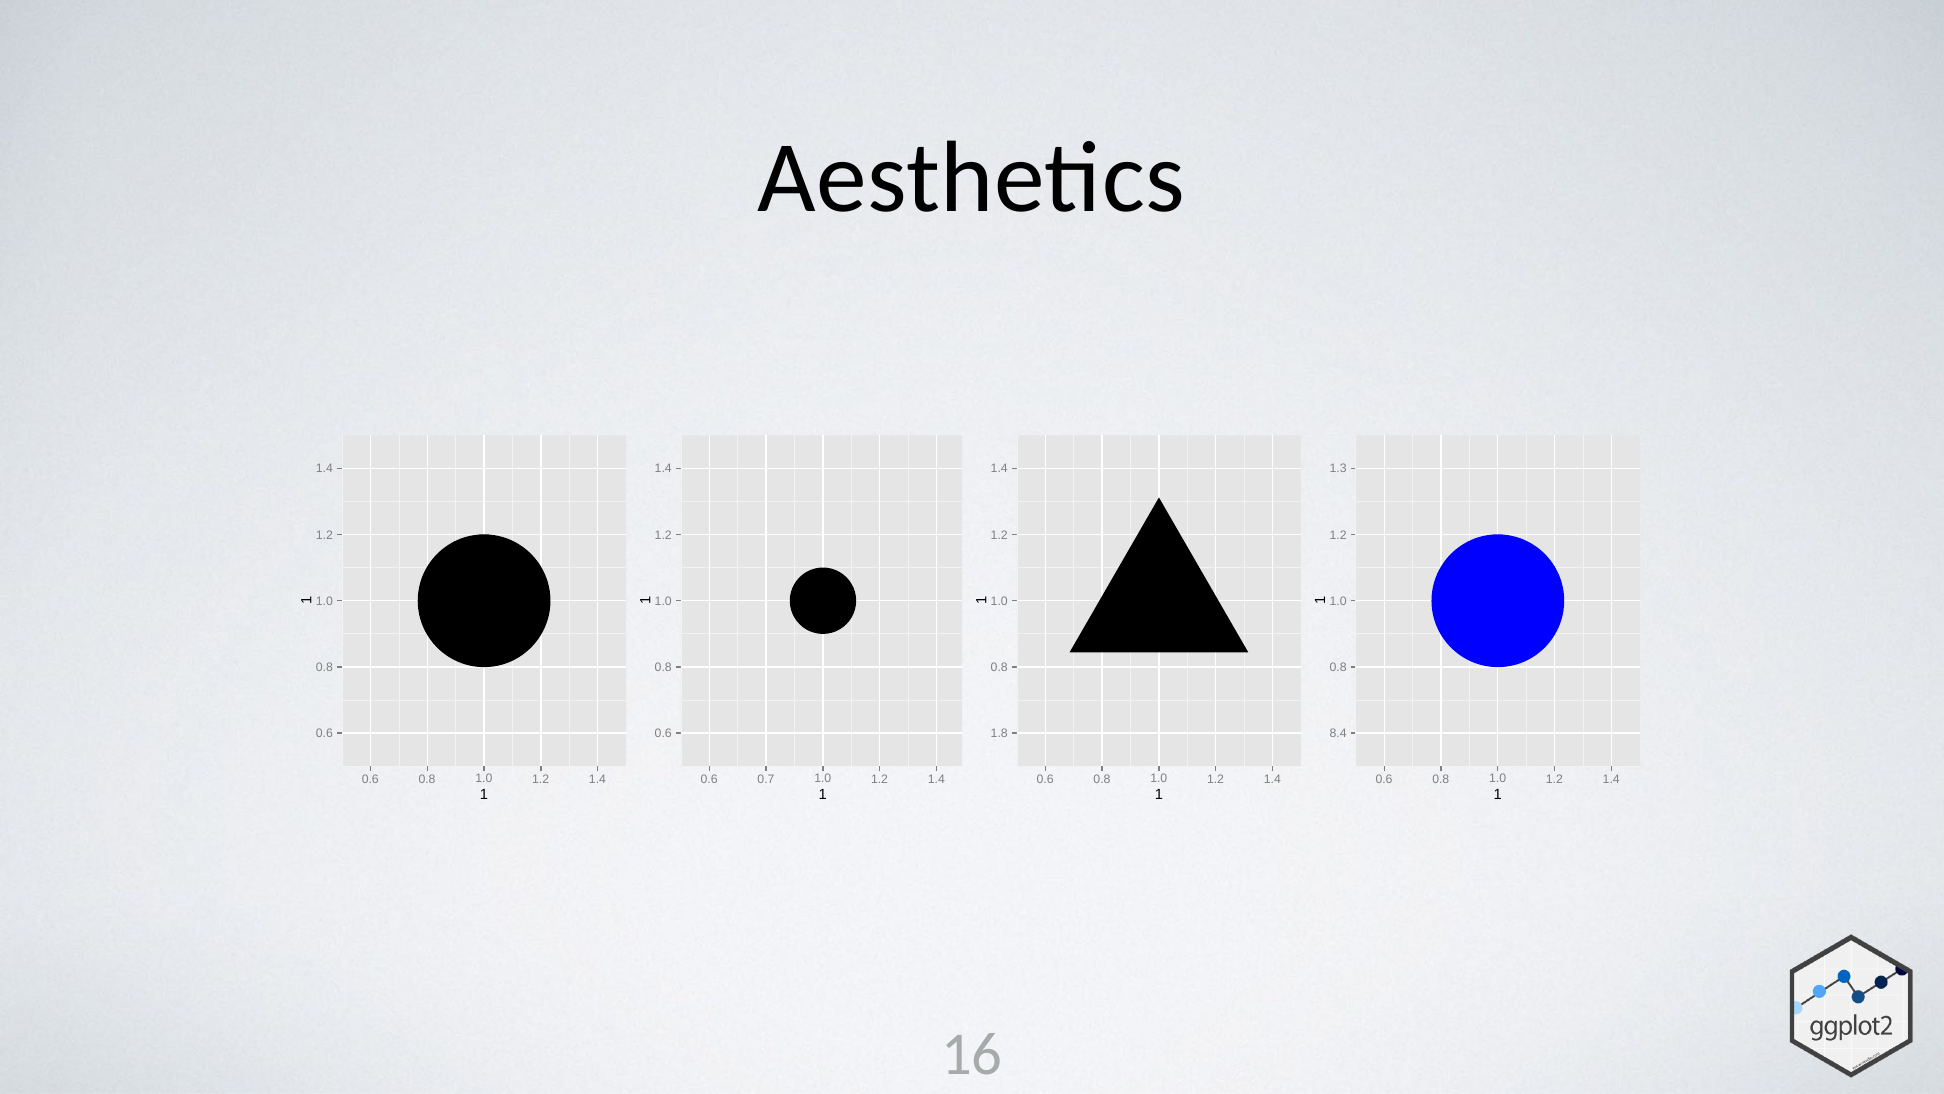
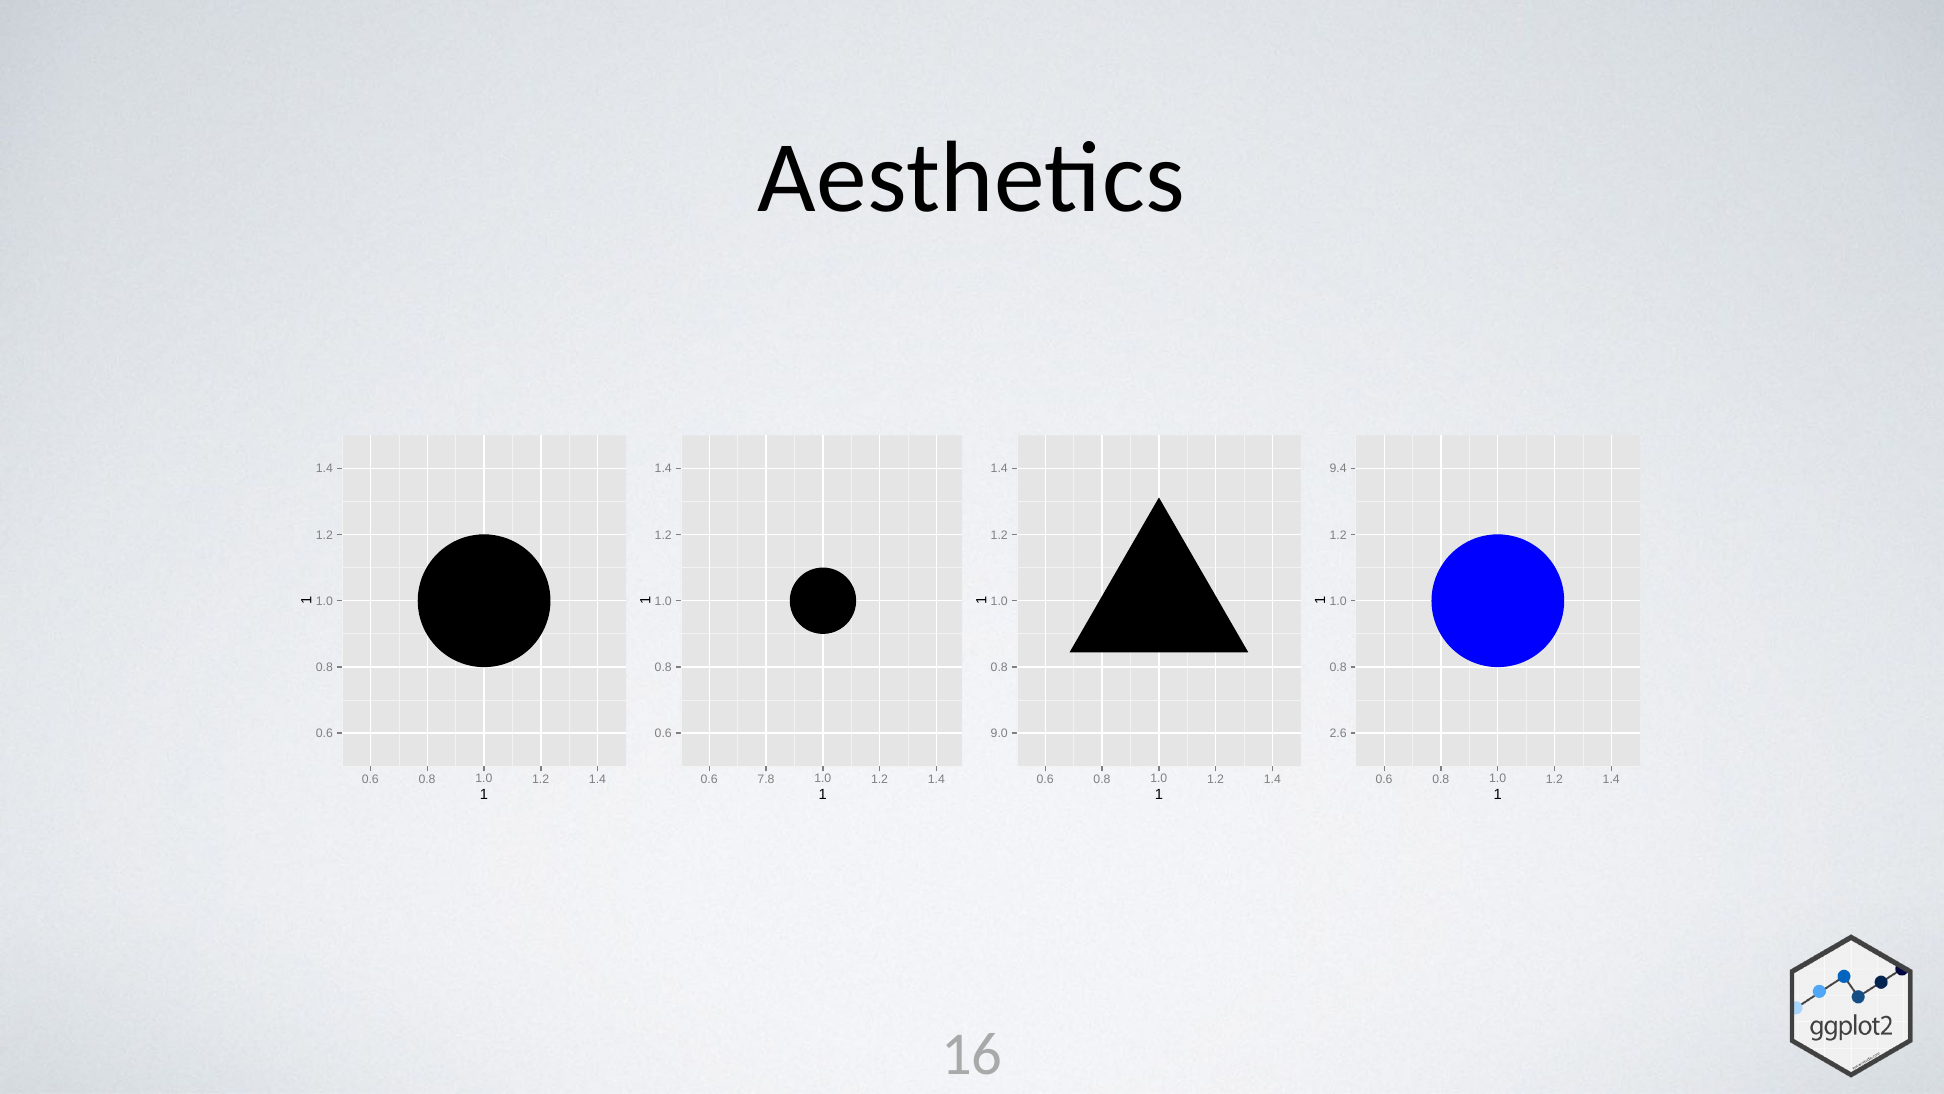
1.3: 1.3 -> 9.4 (1338, 469)
1.8: 1.8 -> 9.0 (999, 733)
8.4: 8.4 -> 2.6 (1338, 733)
0.7: 0.7 -> 7.8 (766, 780)
